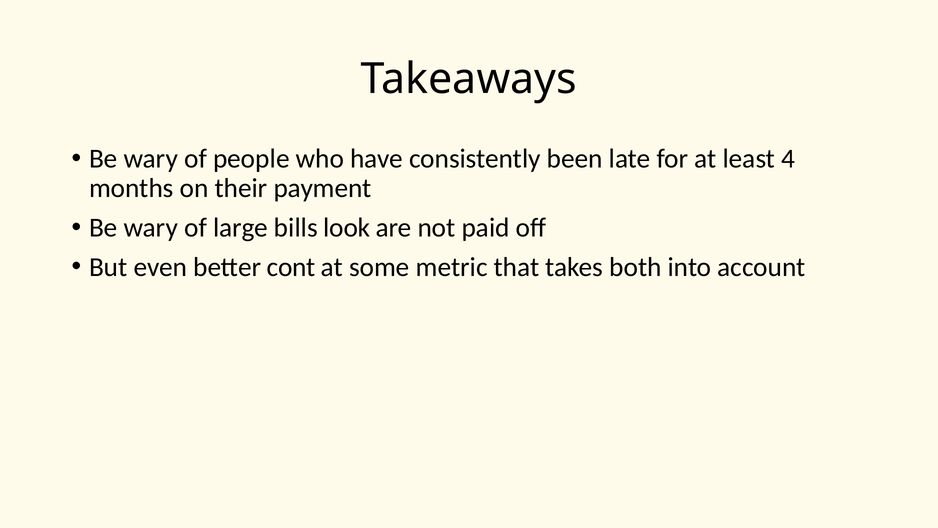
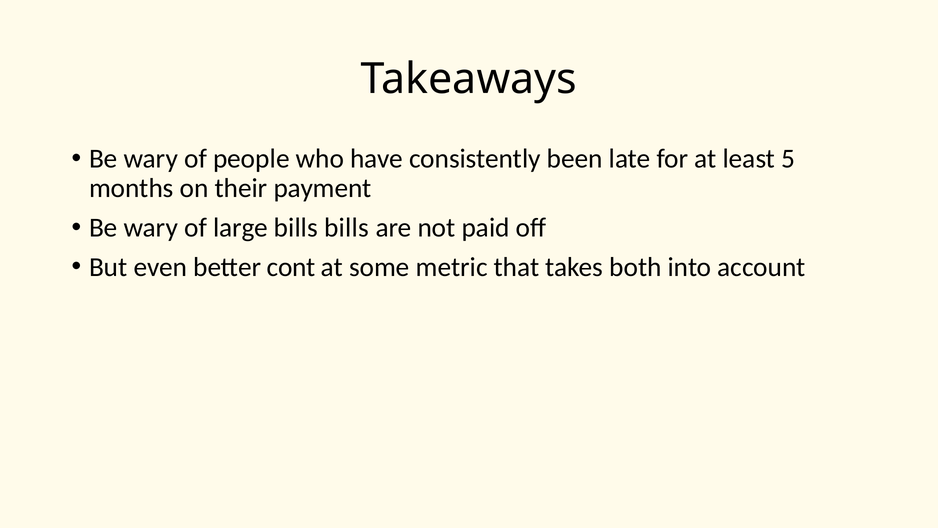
4: 4 -> 5 (788, 159)
bills look: look -> bills (347, 227)
